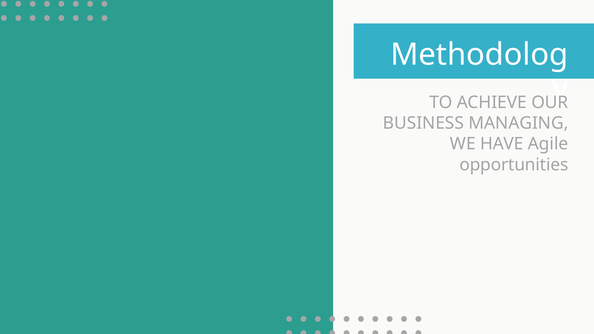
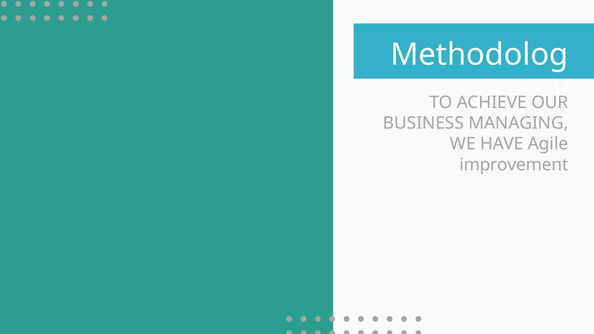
opportunities: opportunities -> improvement (514, 165)
